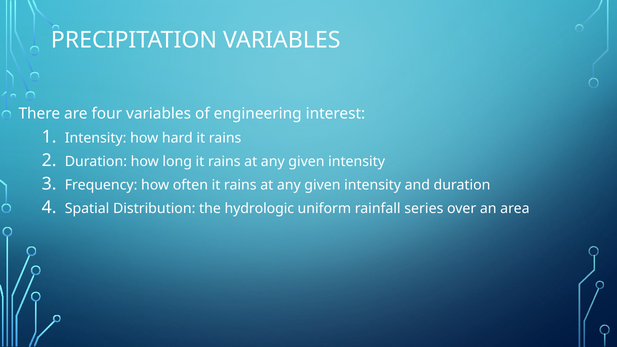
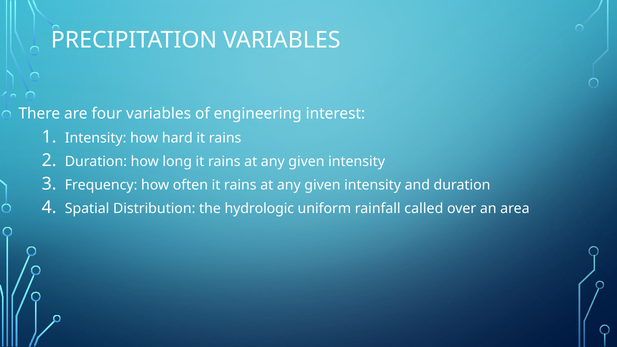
series: series -> called (424, 209)
